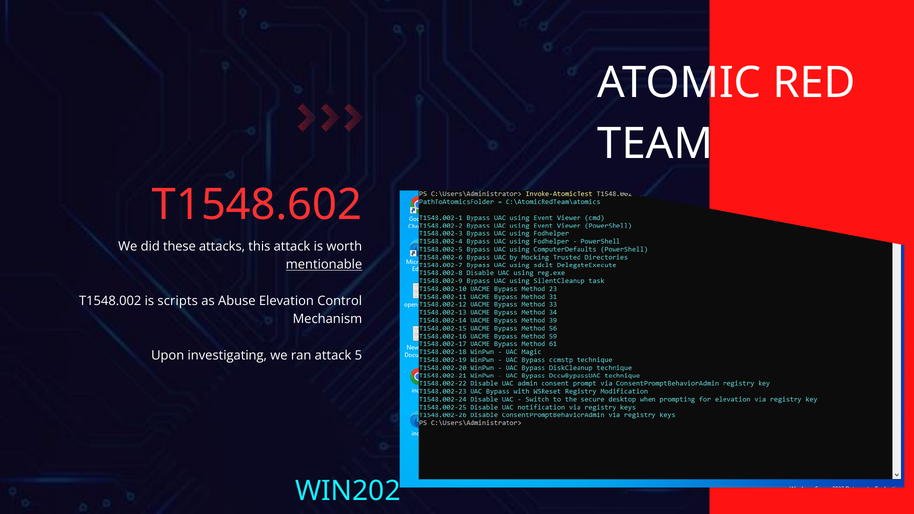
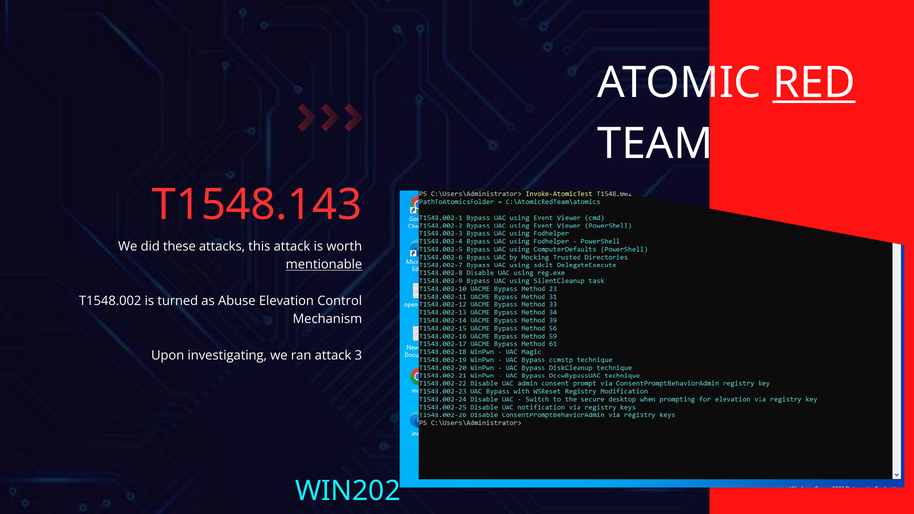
RED underline: none -> present (814, 83)
T1548.602: T1548.602 -> T1548.143 (257, 205)
scripts: scripts -> turned (178, 301)
5: 5 -> 3 (358, 356)
